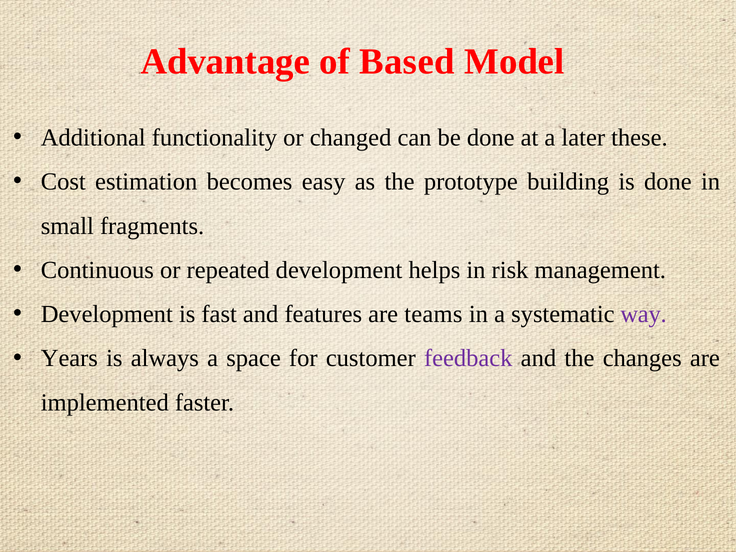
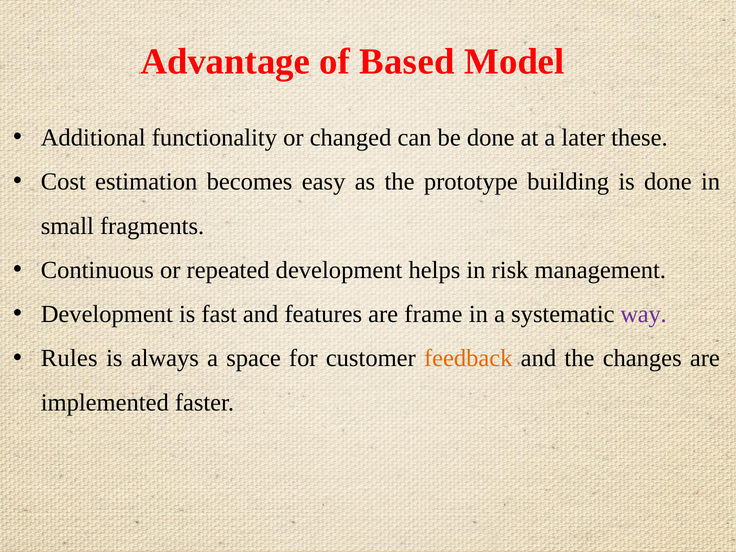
teams: teams -> frame (433, 314)
Years: Years -> Rules (69, 358)
feedback colour: purple -> orange (468, 358)
